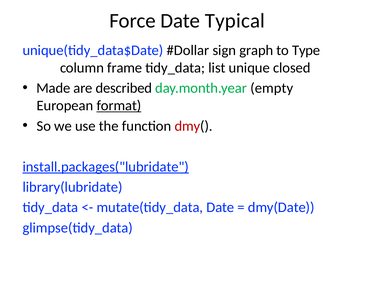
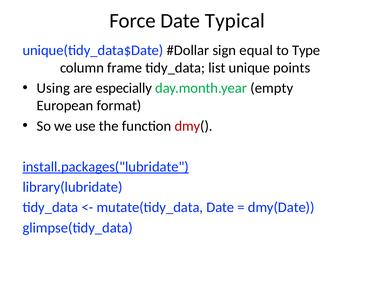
graph: graph -> equal (256, 50)
closed: closed -> points (292, 68)
Made: Made -> Using (53, 88)
described: described -> especially (124, 88)
format underline: present -> none (119, 106)
